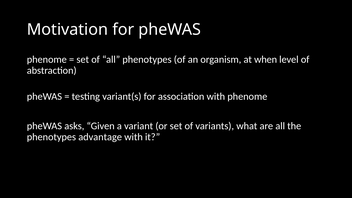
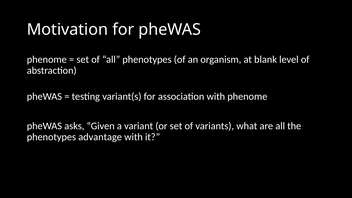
when: when -> blank (266, 60)
